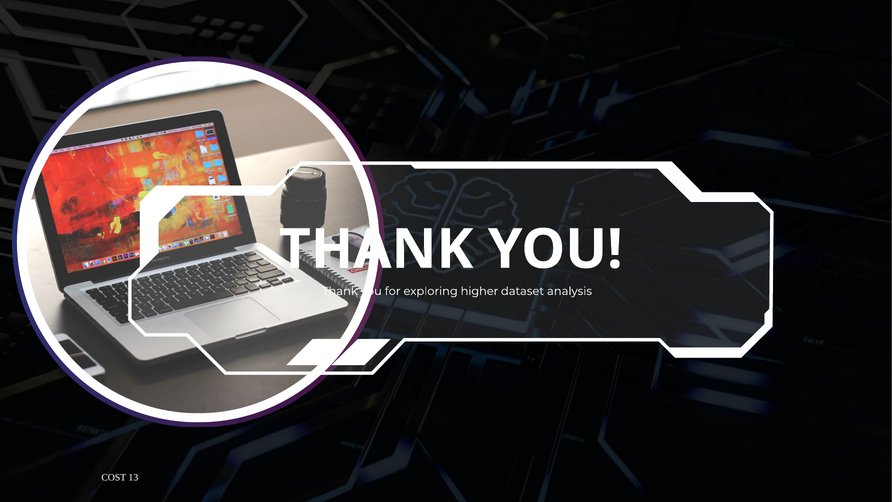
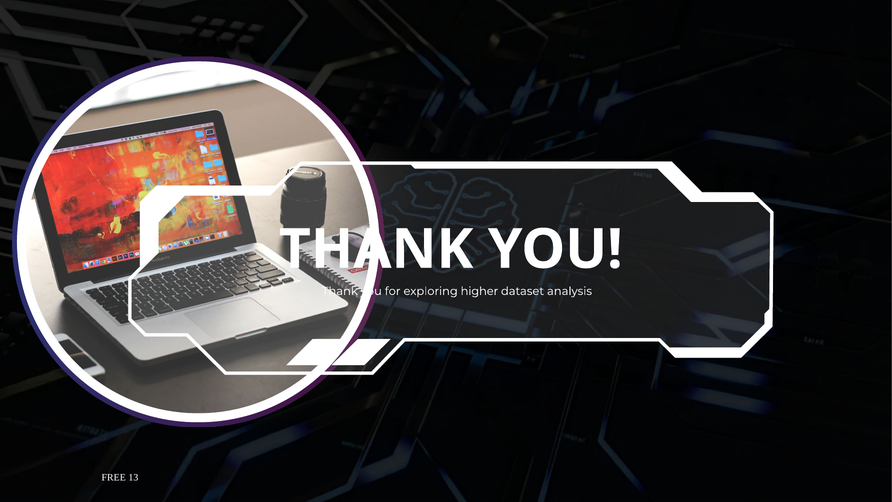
COST: COST -> FREE (114, 477)
